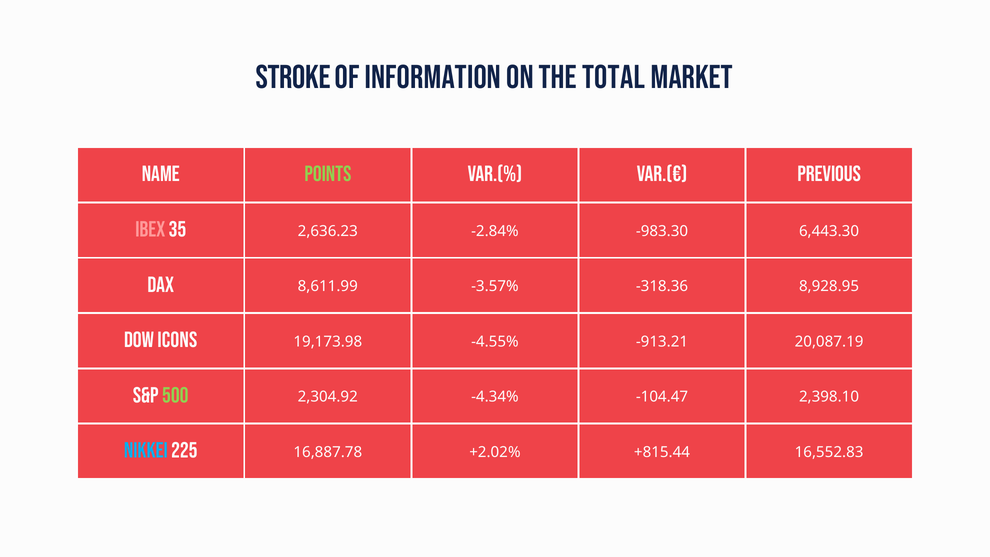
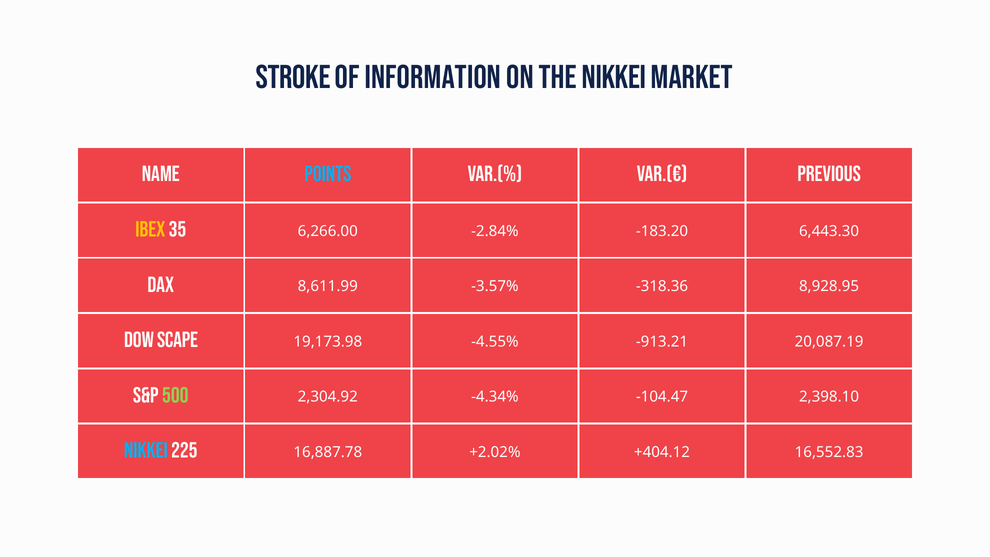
THE TOTAL: TOTAL -> NIKKEI (614, 77)
POINTS colour: light green -> light blue (328, 174)
IBEX colour: pink -> yellow (150, 229)
2,636.23: 2,636.23 -> 6,266.00 (328, 231)
-983.30: -983.30 -> -183.20 (662, 231)
ICONS: ICONS -> SCAPE (178, 340)
+815.44: +815.44 -> +404.12 (662, 452)
